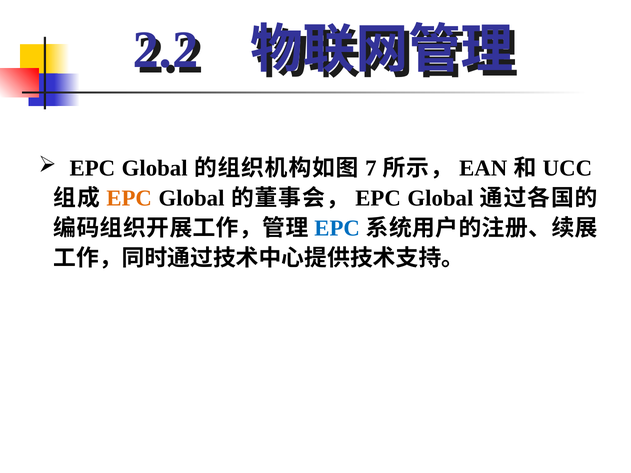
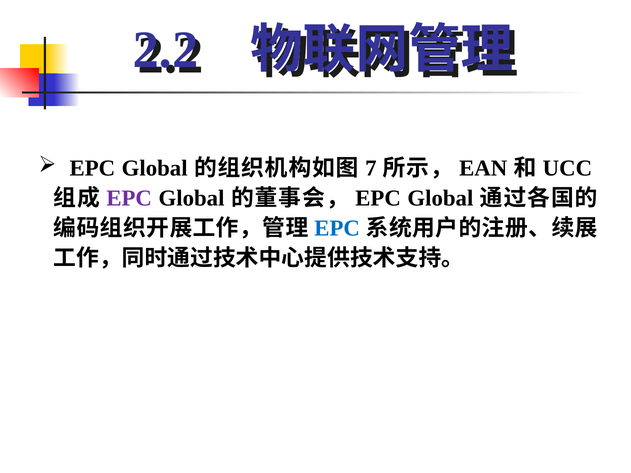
EPC colour: orange -> purple (129, 198)
